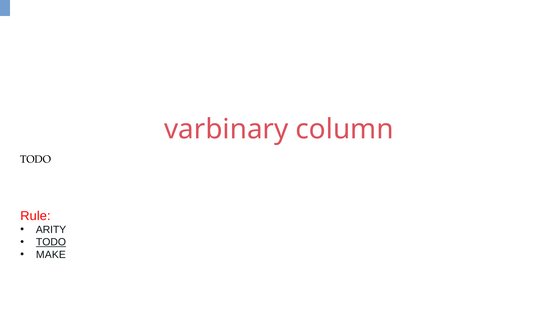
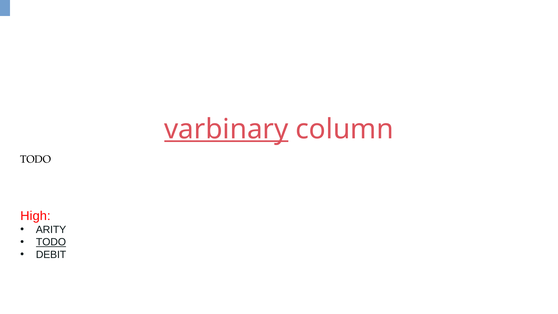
varbinary underline: none -> present (226, 129)
Rule: Rule -> High (35, 216)
MAKE: MAKE -> DEBIT (51, 255)
